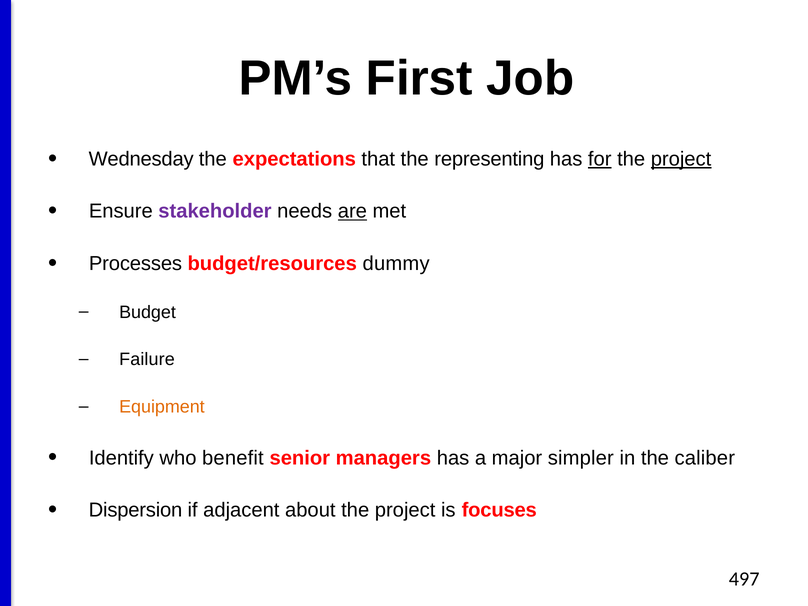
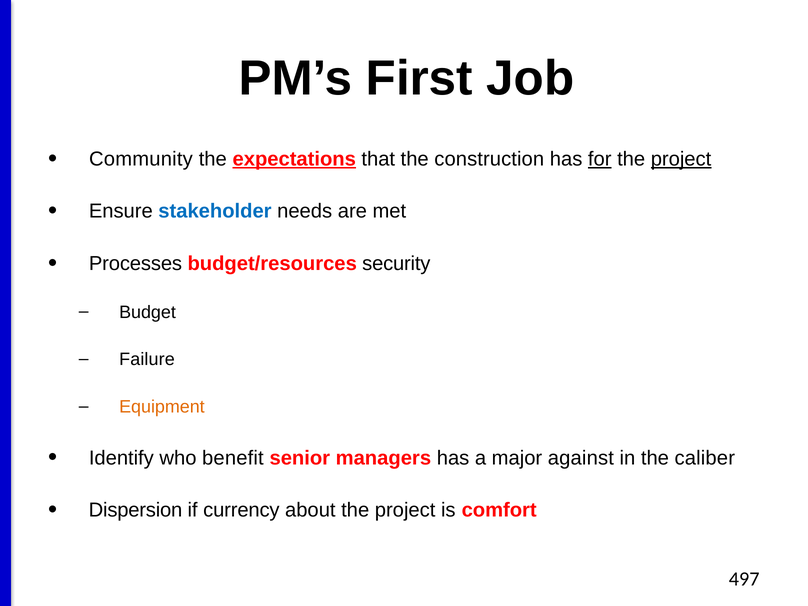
Wednesday: Wednesday -> Community (141, 159)
expectations underline: none -> present (294, 159)
representing: representing -> construction (489, 159)
stakeholder colour: purple -> blue (215, 211)
are underline: present -> none (352, 211)
dummy: dummy -> security (396, 264)
simpler: simpler -> against (581, 458)
adjacent: adjacent -> currency (241, 510)
focuses: focuses -> comfort (499, 510)
